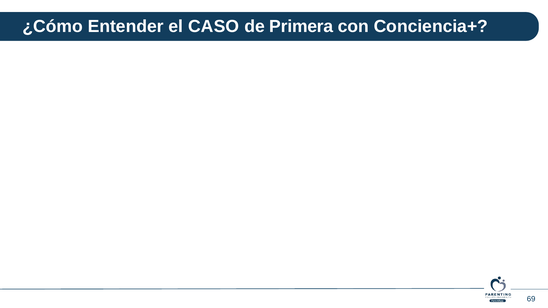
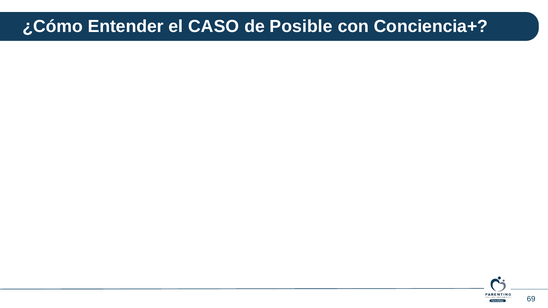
Primera: Primera -> Posible (301, 26)
